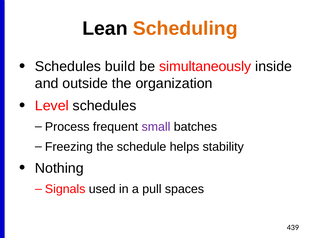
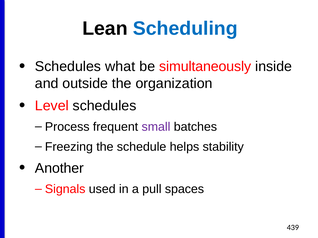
Scheduling colour: orange -> blue (185, 29)
build: build -> what (120, 67)
Nothing: Nothing -> Another (59, 168)
